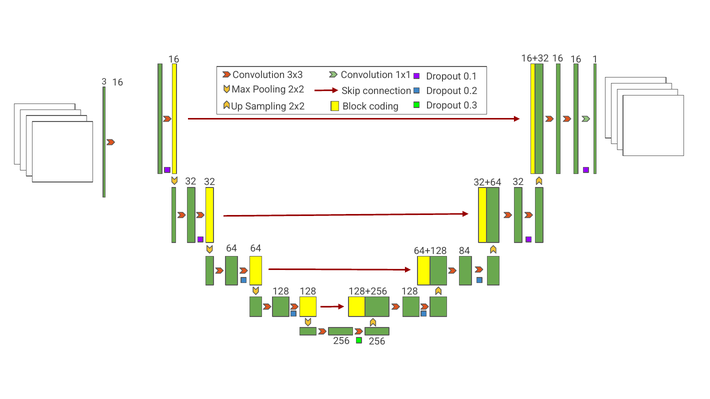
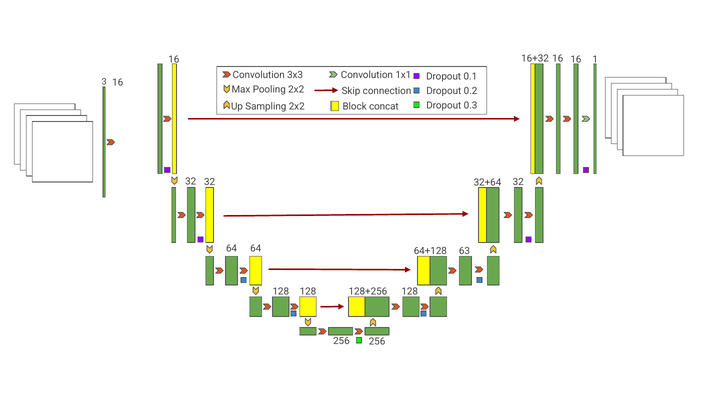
coding: coding -> concat (384, 107)
84: 84 -> 63 (464, 251)
